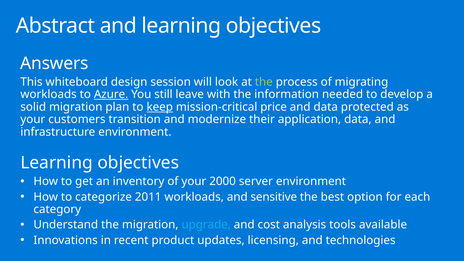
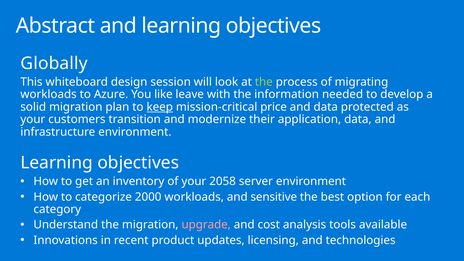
Answers: Answers -> Globally (54, 63)
Azure underline: present -> none (111, 94)
still: still -> like (163, 94)
2000: 2000 -> 2058 (223, 181)
2011: 2011 -> 2000 (148, 197)
upgrade colour: light blue -> pink (206, 225)
